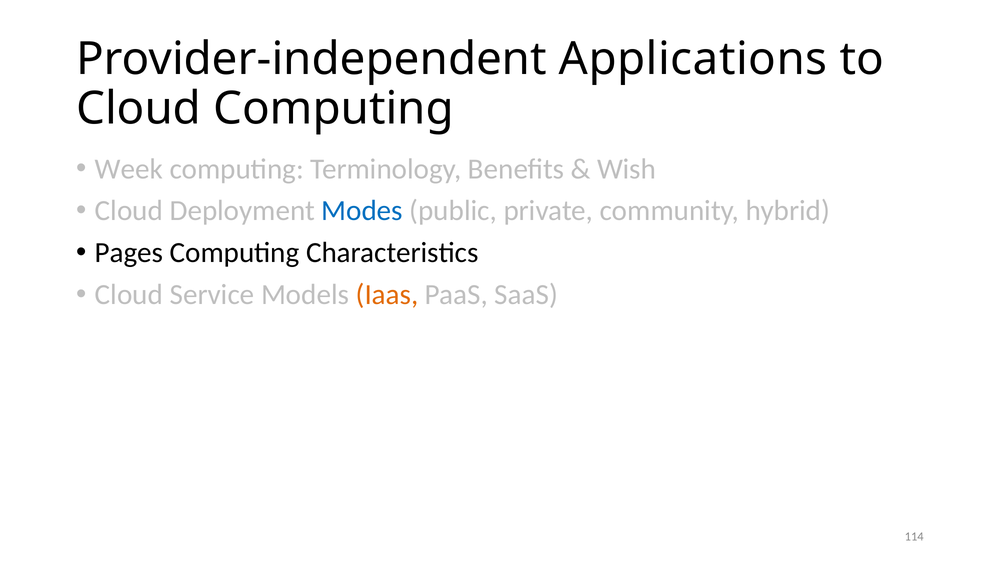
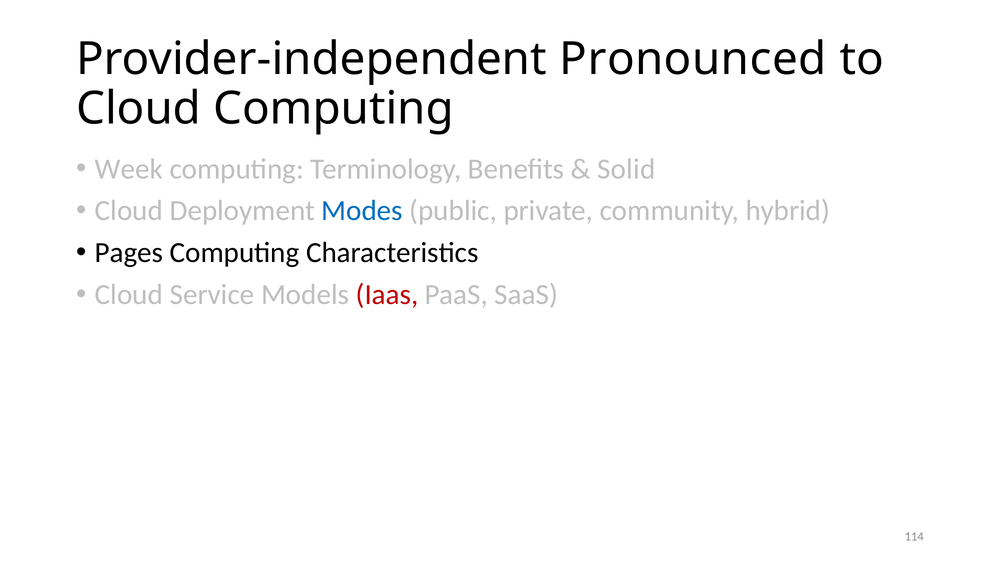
Applications: Applications -> Pronounced (693, 59)
Wish: Wish -> Solid (626, 169)
Iaas colour: orange -> red (387, 295)
